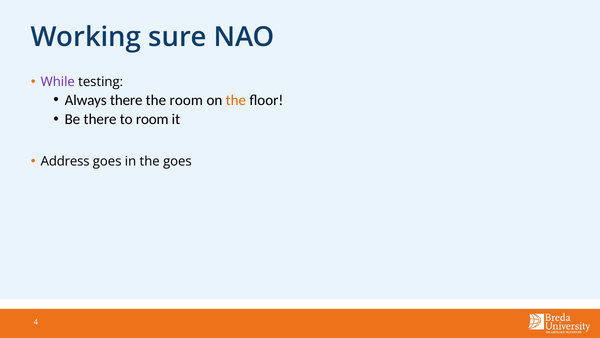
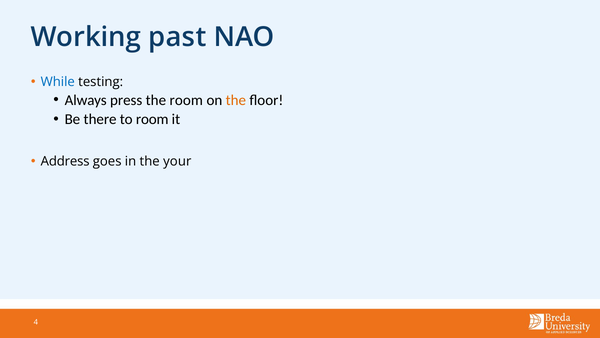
sure: sure -> past (177, 37)
While colour: purple -> blue (58, 82)
Always there: there -> press (126, 100)
the goes: goes -> your (177, 161)
